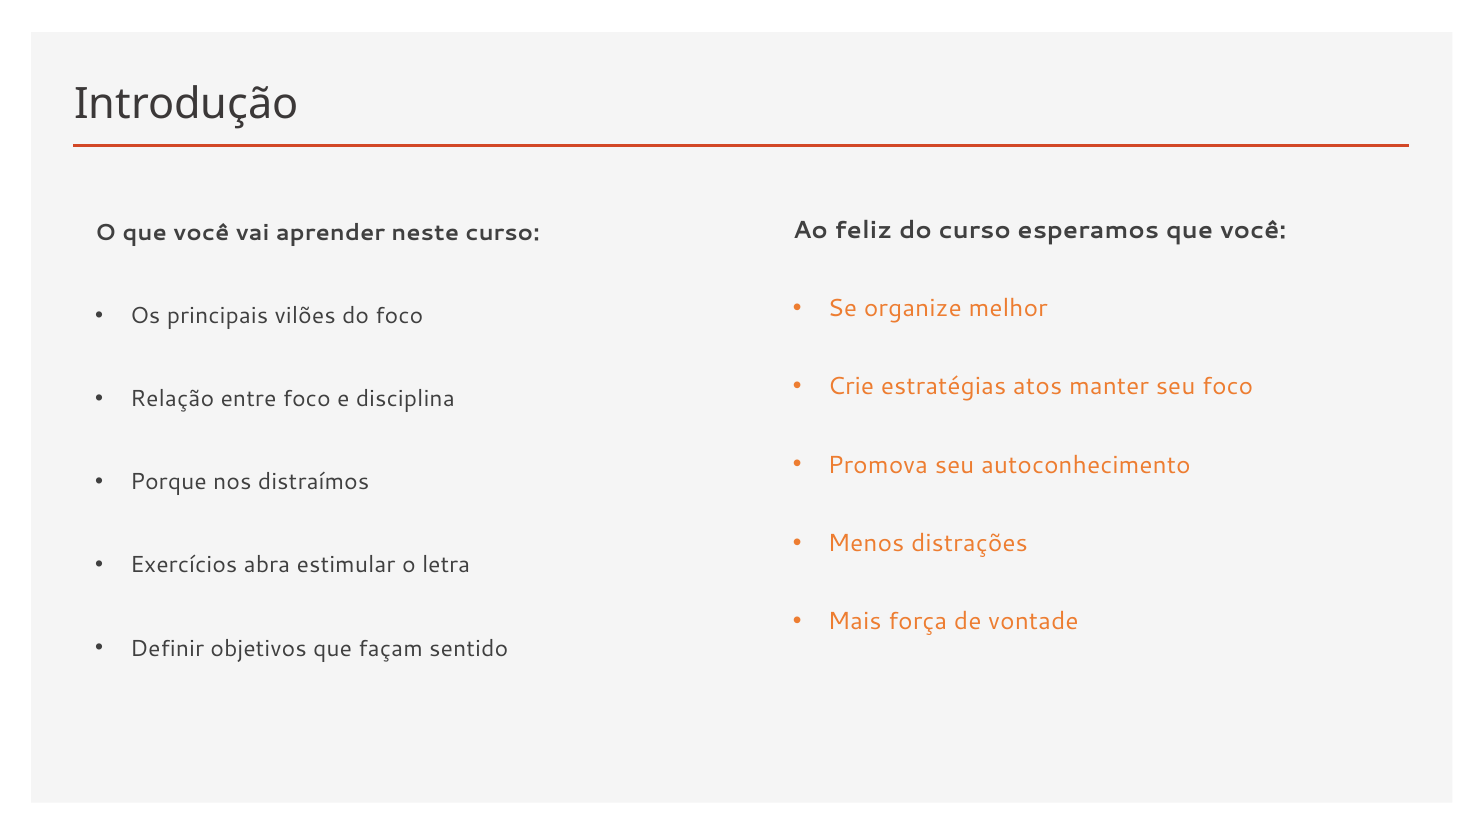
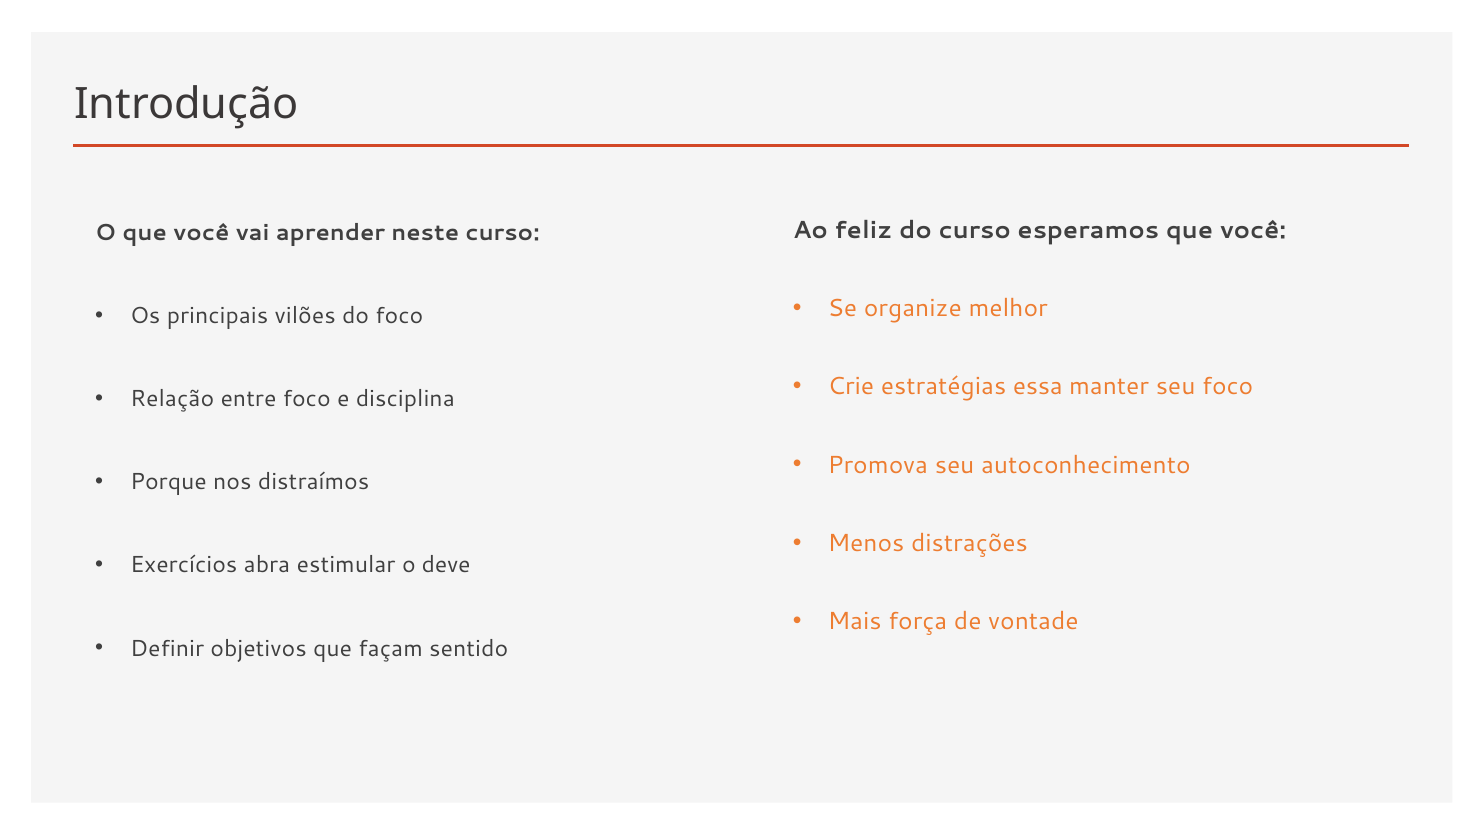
atos: atos -> essa (1038, 387)
letra: letra -> deve (446, 565)
